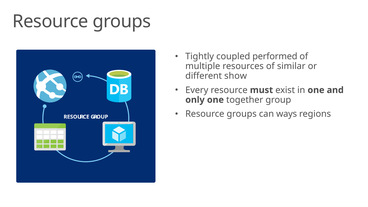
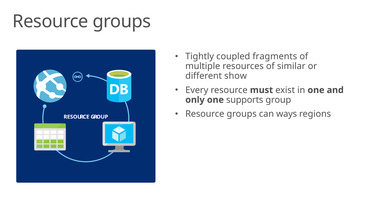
performed: performed -> fragments (275, 56)
together: together -> supports (245, 100)
